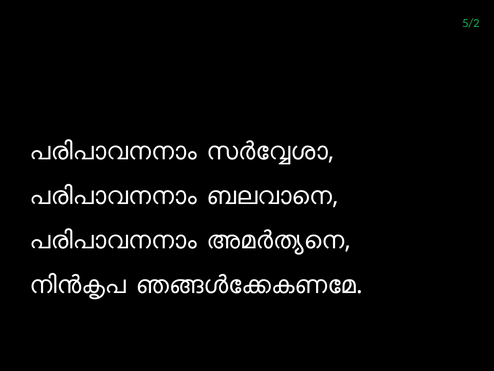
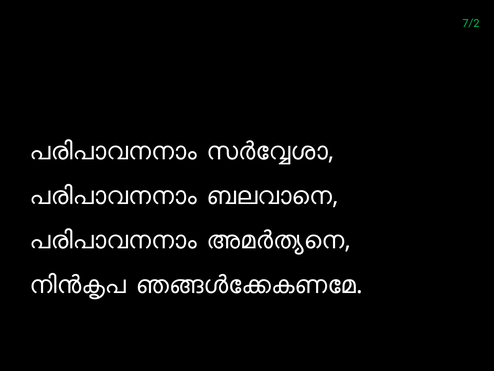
5/2: 5/2 -> 7/2 (471, 23)
